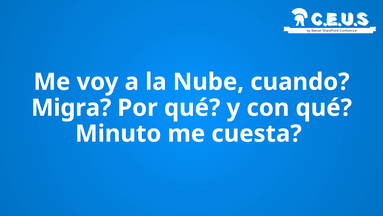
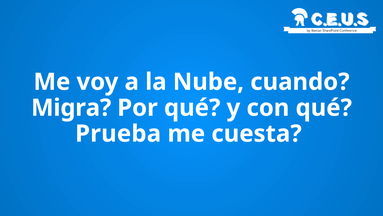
Minuto: Minuto -> Prueba (118, 133)
